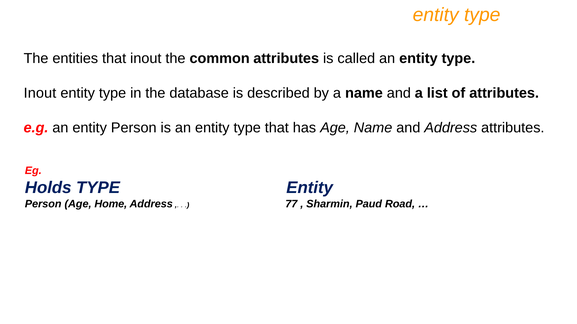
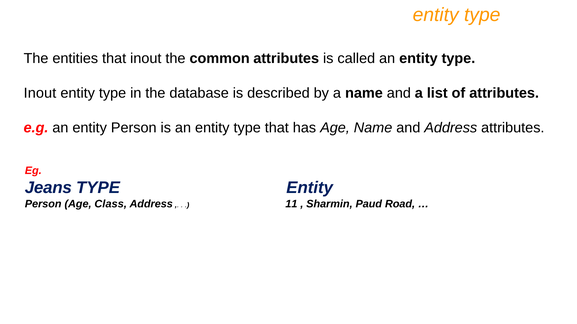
Holds: Holds -> Jeans (48, 188)
Home: Home -> Class (111, 204)
77: 77 -> 11 (291, 204)
